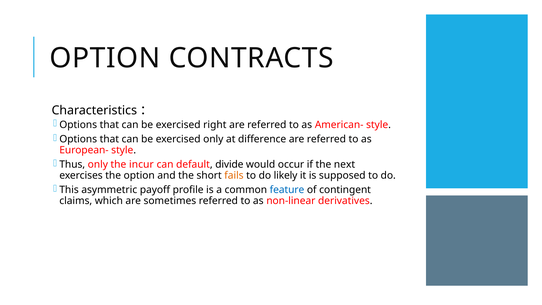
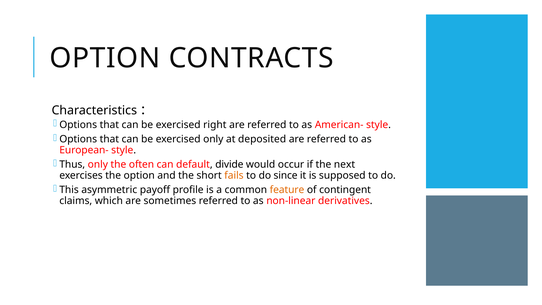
difference: difference -> deposited (262, 139)
incur: incur -> often (141, 164)
likely: likely -> since (286, 175)
feature colour: blue -> orange (287, 190)
